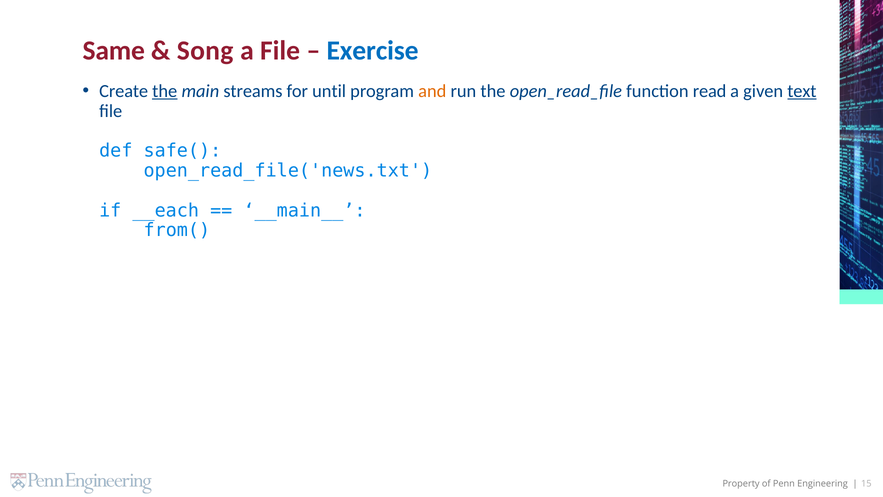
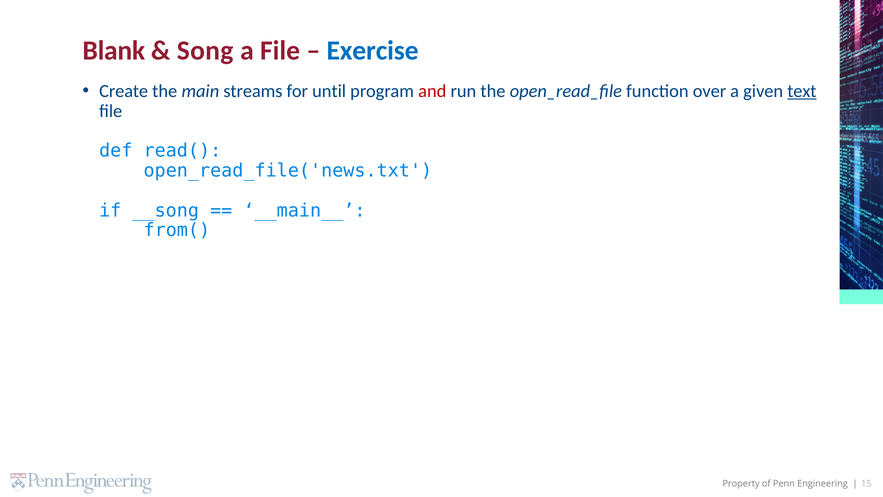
Same: Same -> Blank (114, 51)
the underline: present -> none (165, 91)
and colour: orange -> red (432, 91)
read: read -> over (710, 91)
safe(: safe( -> read( (182, 151)
__each: __each -> __song (166, 210)
